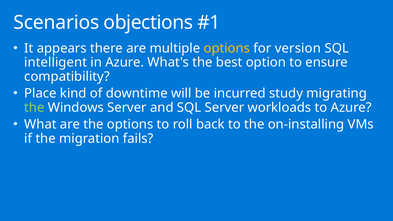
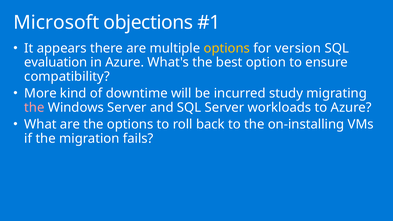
Scenarios: Scenarios -> Microsoft (56, 23)
intelligent: intelligent -> evaluation (56, 62)
Place: Place -> More (40, 93)
the colour: light green -> pink (34, 108)
